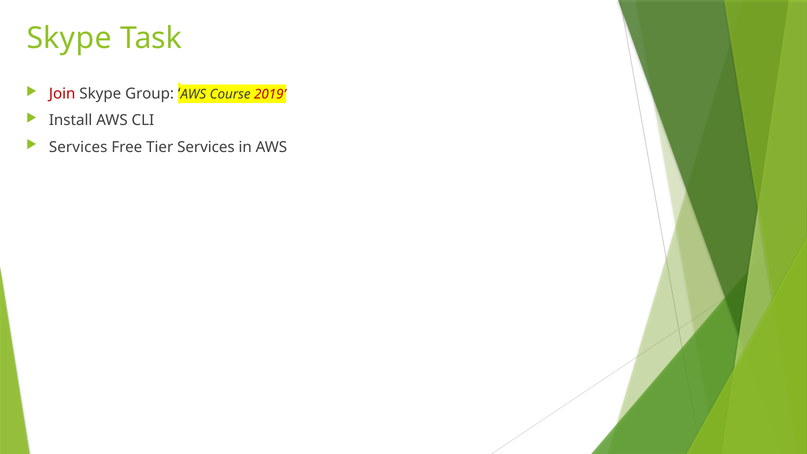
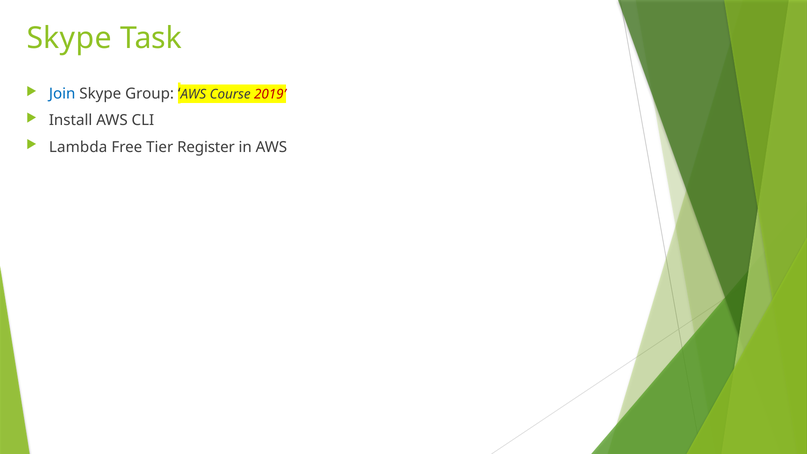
Join colour: red -> blue (62, 94)
Services: Services -> Lambda (78, 147)
Tier Services: Services -> Register (206, 147)
